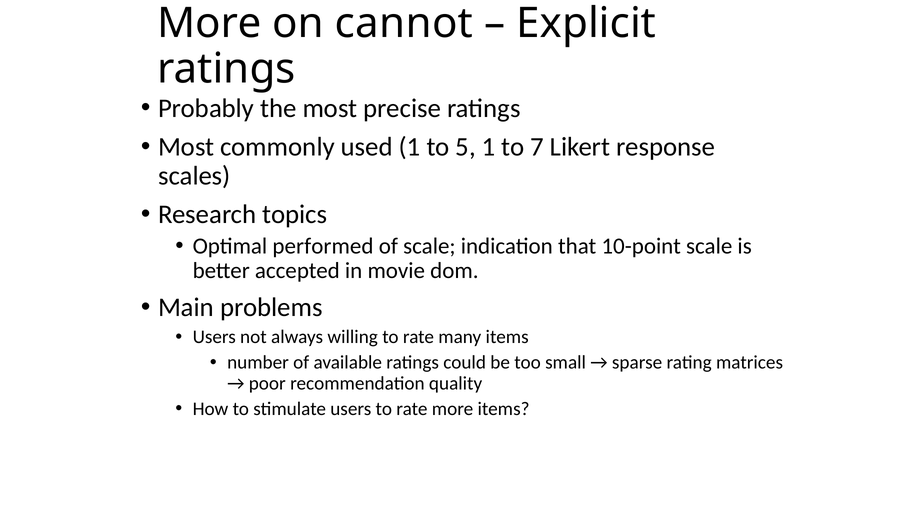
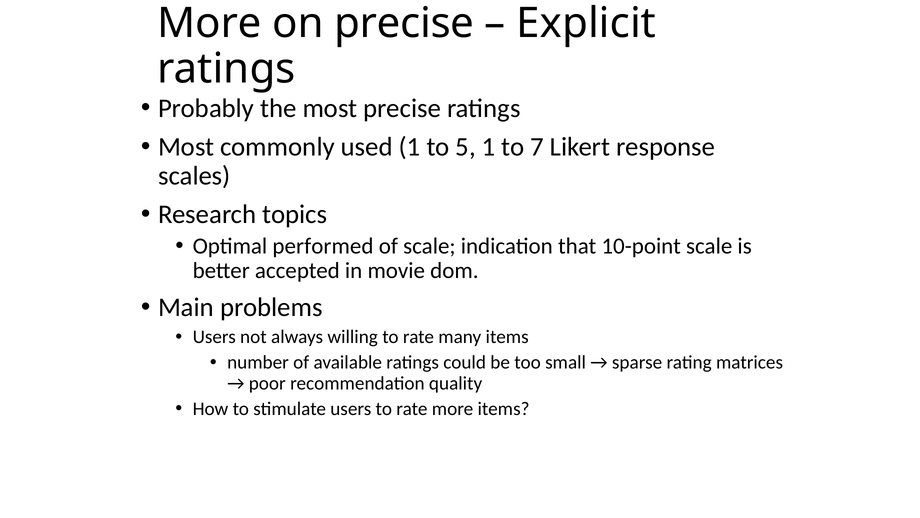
on cannot: cannot -> precise (404, 23)
